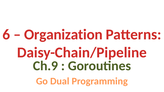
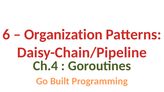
Ch.9: Ch.9 -> Ch.4 (45, 66)
Dual: Dual -> Built (60, 81)
